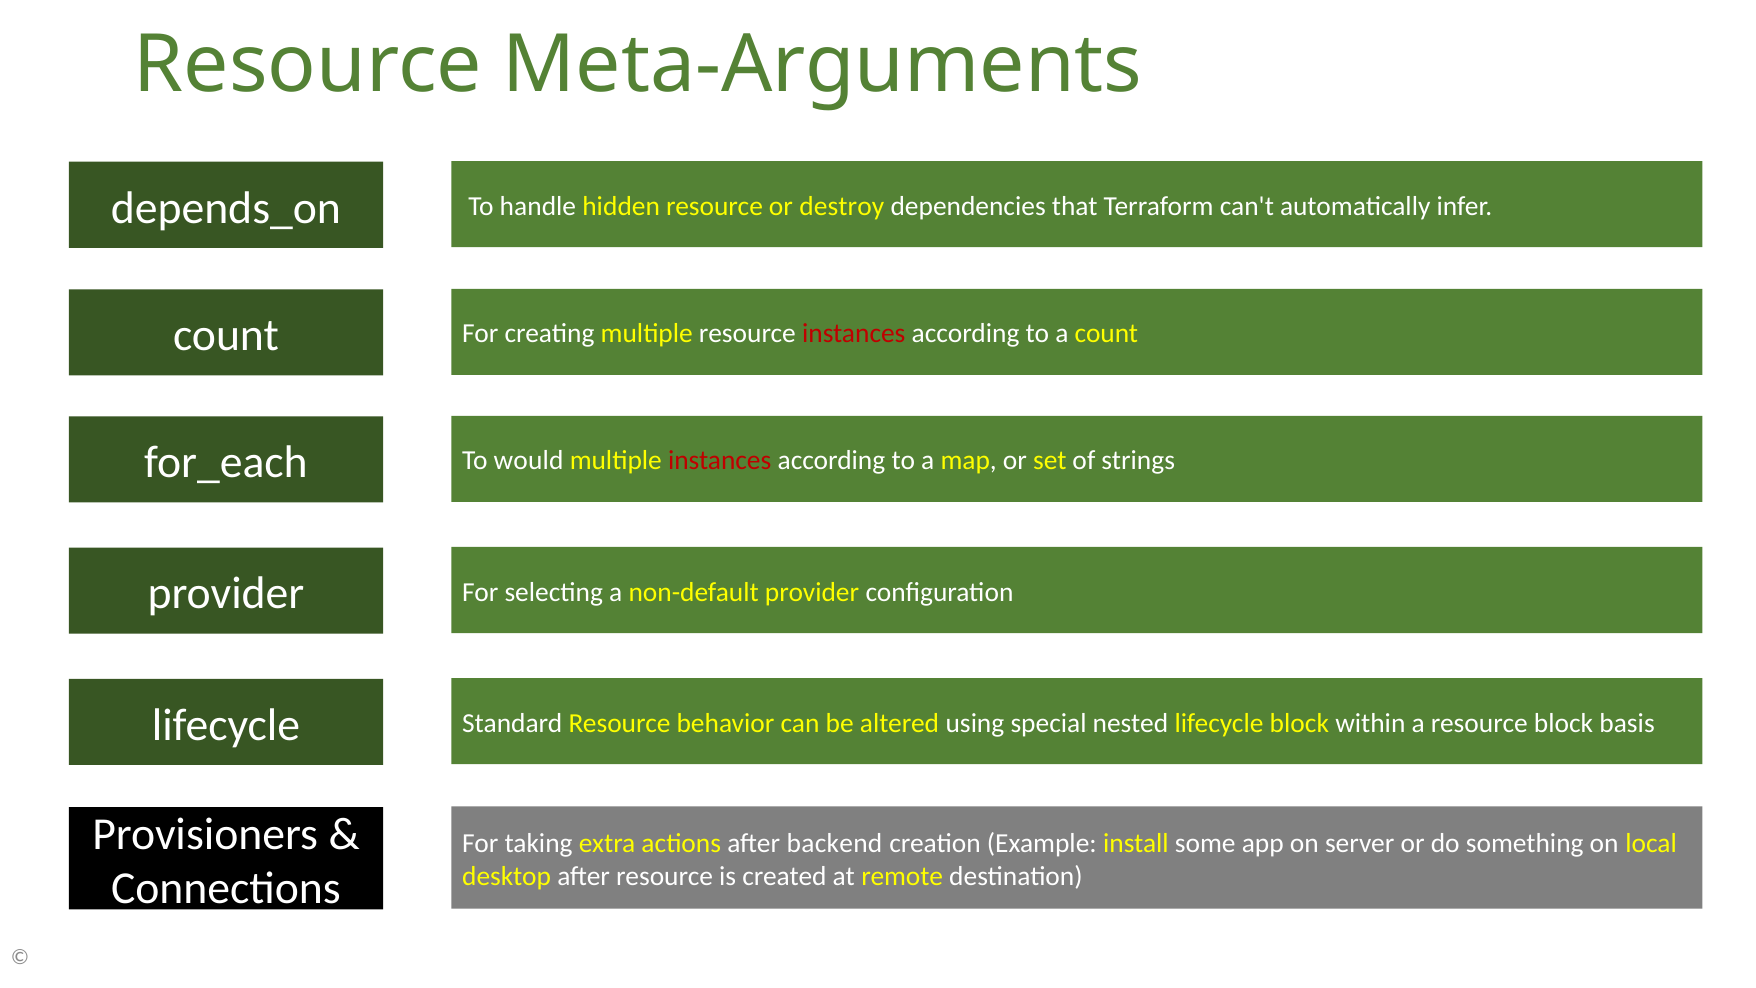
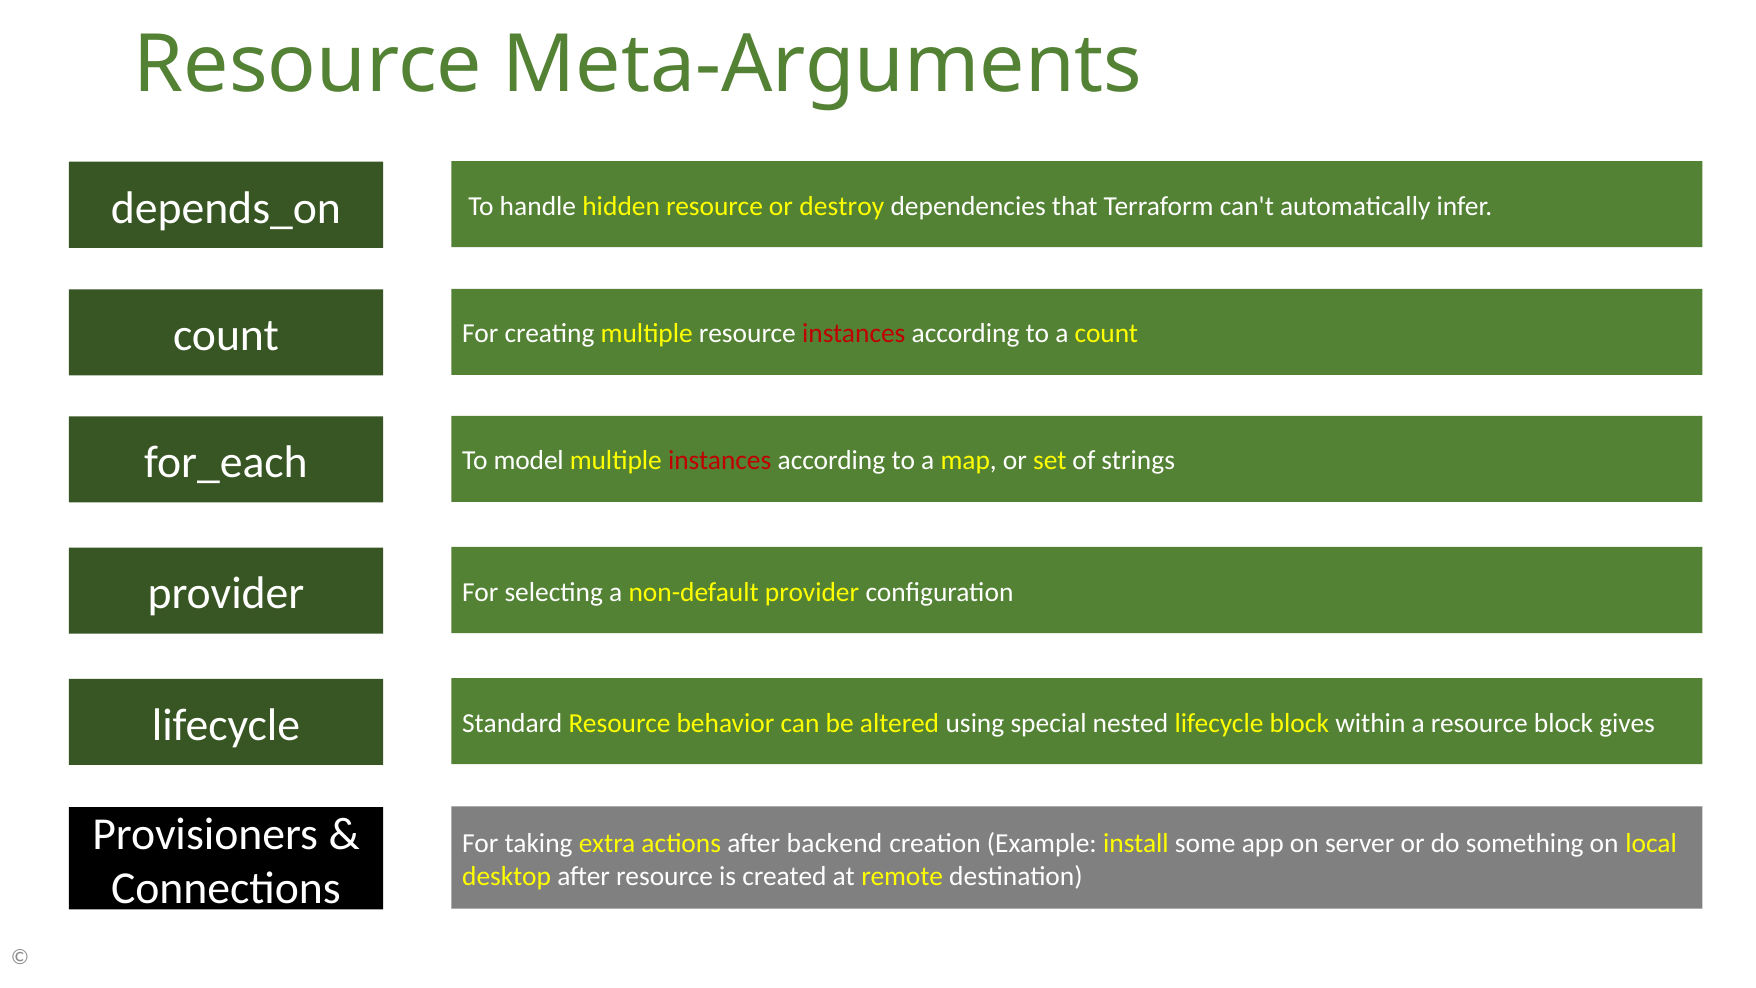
would: would -> model (529, 461)
basis: basis -> gives (1627, 723)
